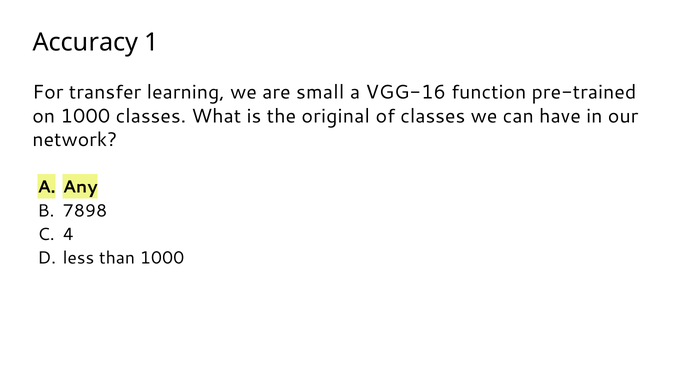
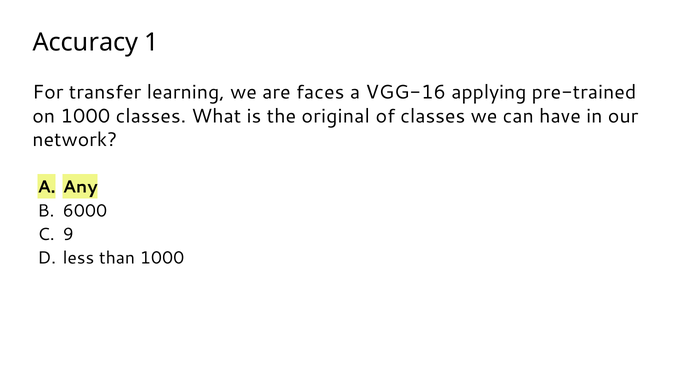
small: small -> faces (320, 93)
function: function -> applying (489, 93)
7898: 7898 -> 6000 (85, 211)
4: 4 -> 9 (68, 235)
